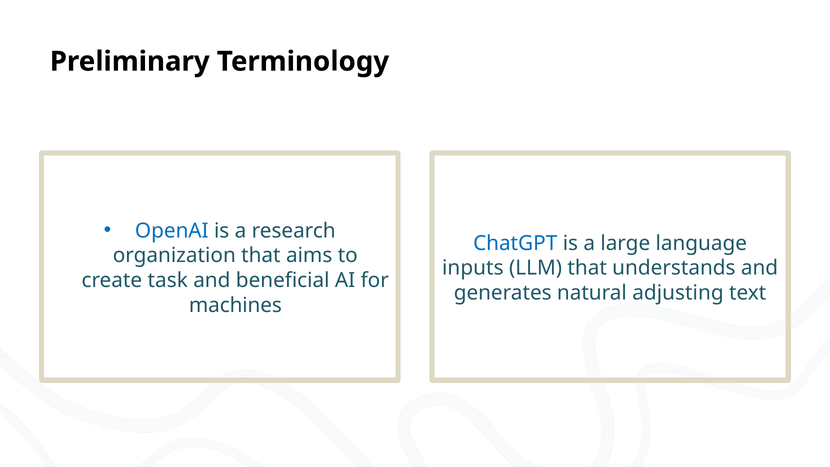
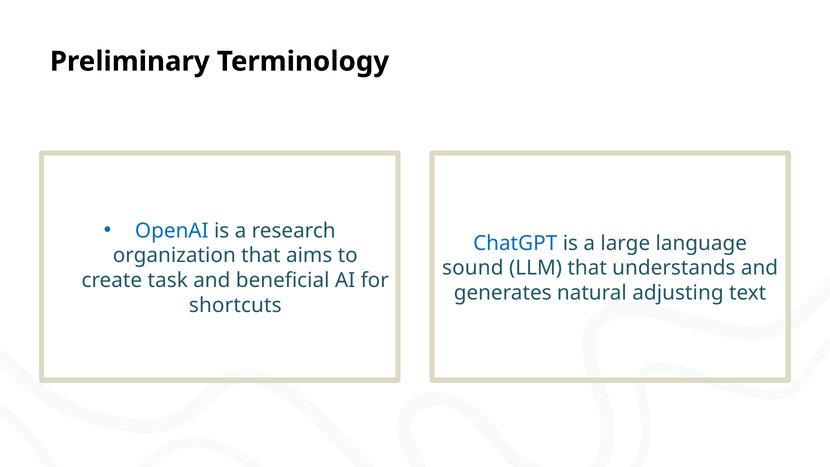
inputs: inputs -> sound (473, 268)
machines: machines -> shortcuts (235, 305)
